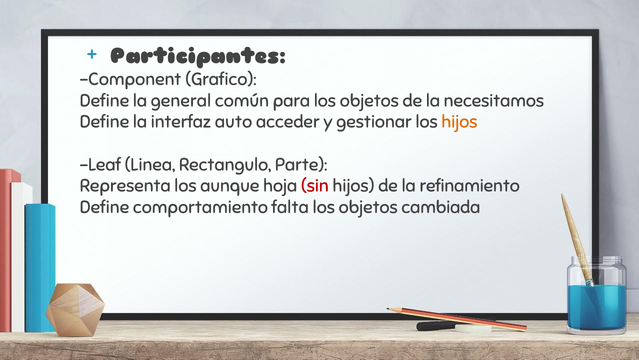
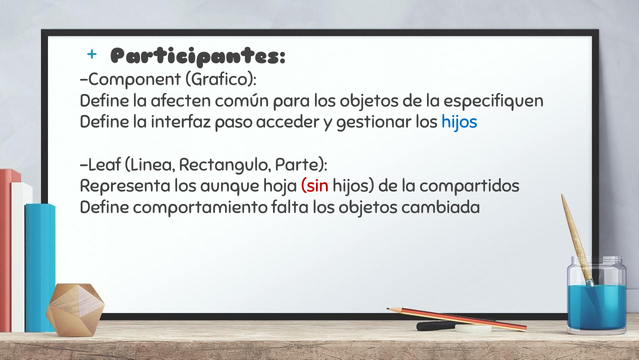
general: general -> afecten (181, 101)
necesitamos: necesitamos -> especifiquen (494, 101)
auto: auto -> paso (234, 122)
hijos colour: orange -> blue (459, 122)
refinamiento: refinamiento -> compartidos (470, 186)
